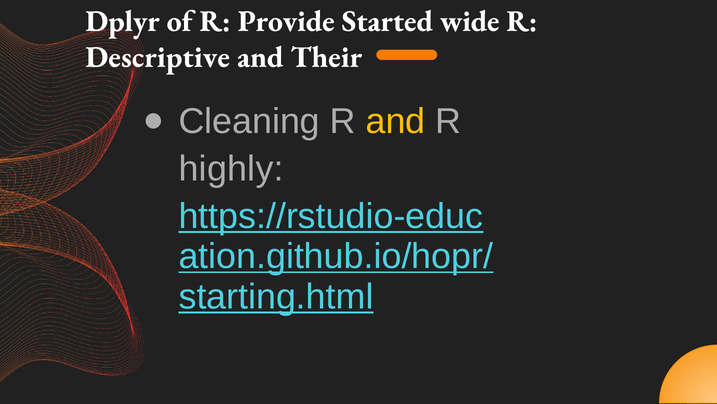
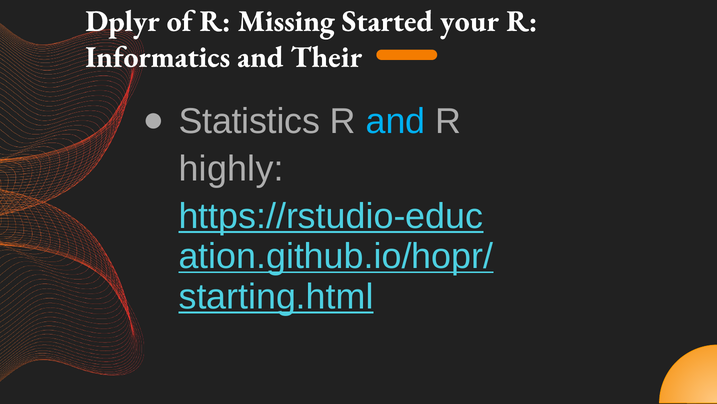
Provide: Provide -> Missing (286, 21)
wide: wide -> your (469, 21)
Descriptive: Descriptive -> Informatics (158, 57)
Cleaning: Cleaning -> Statistics (249, 121)
and colour: yellow -> light blue (396, 121)
